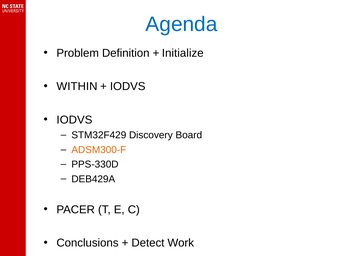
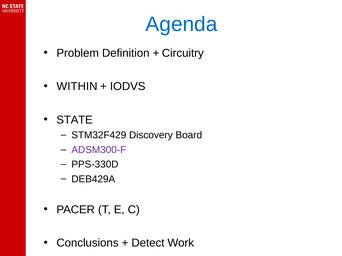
Initialize: Initialize -> Circuitry (183, 53)
IODVS: IODVS -> STATE (75, 120)
ADSM300-F colour: orange -> purple (99, 150)
